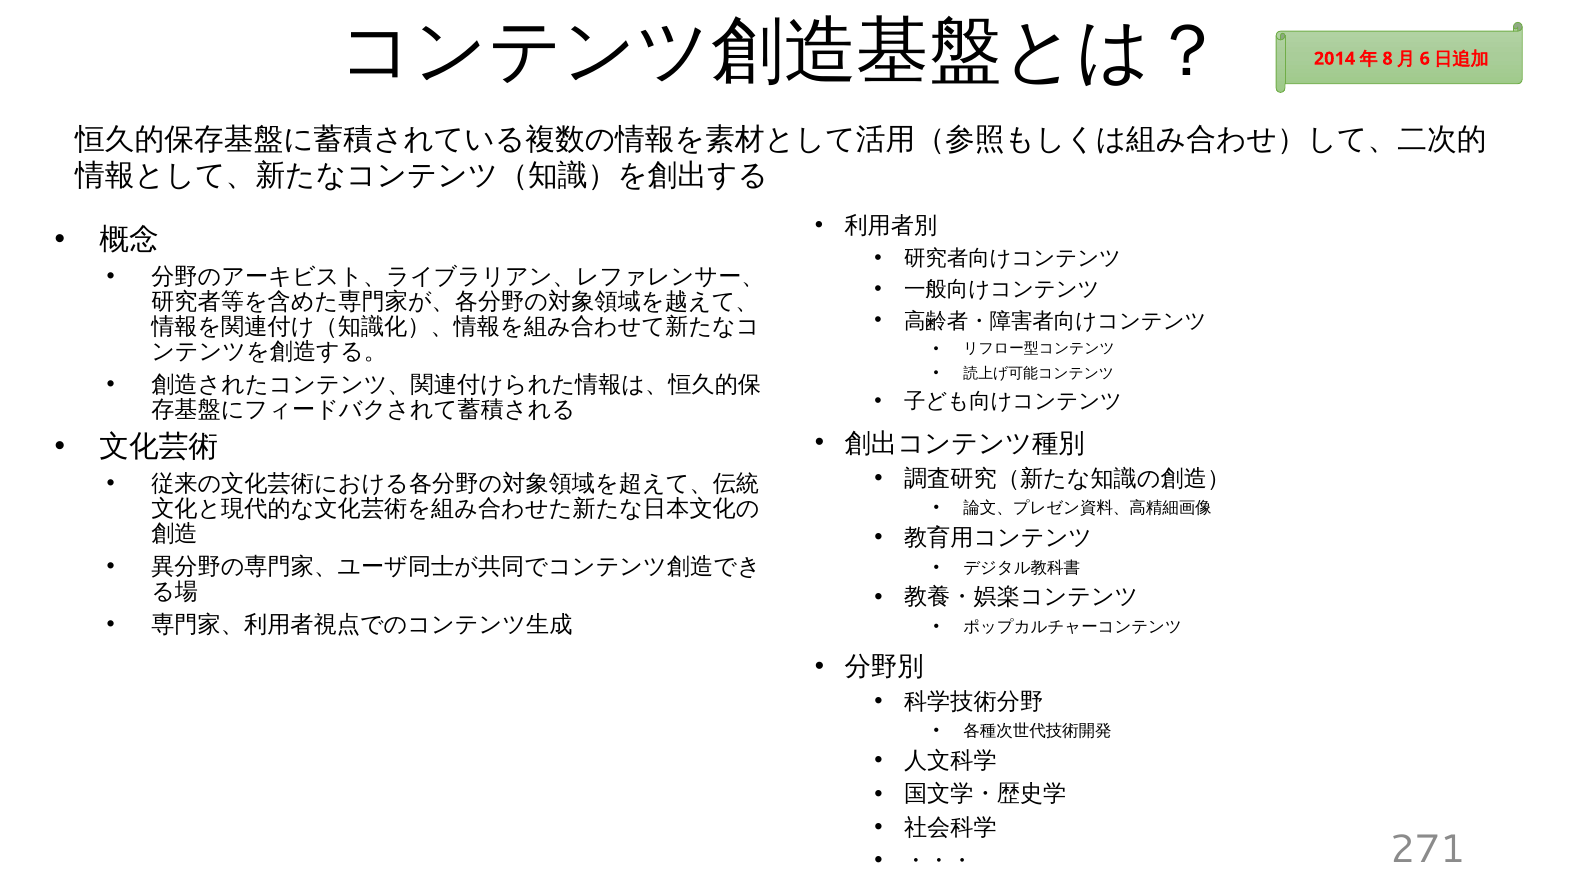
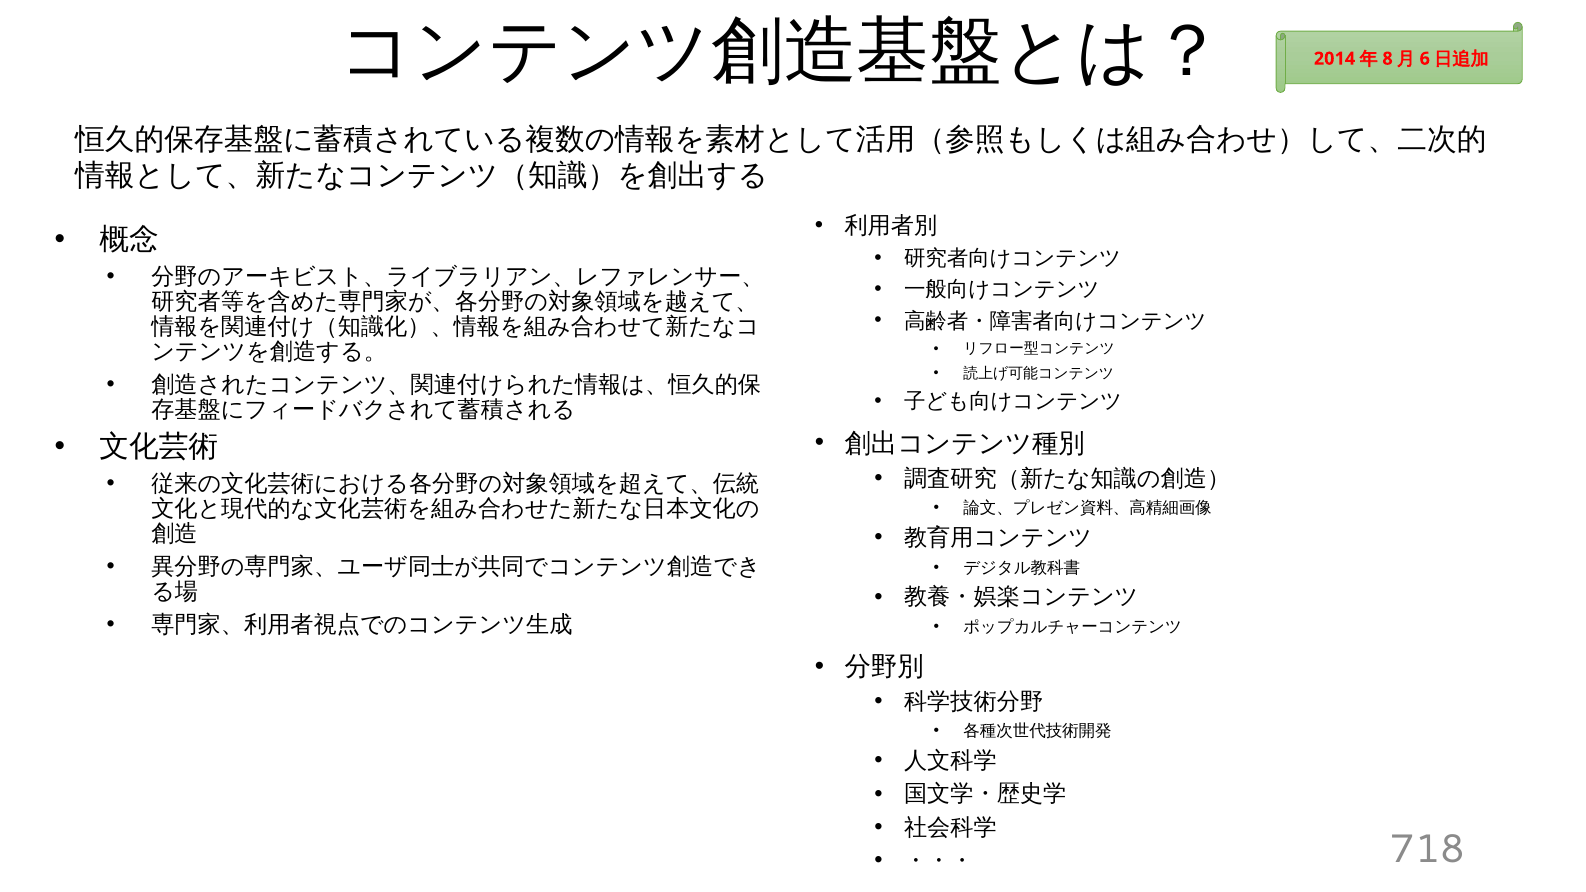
271: 271 -> 718 (1427, 849)
